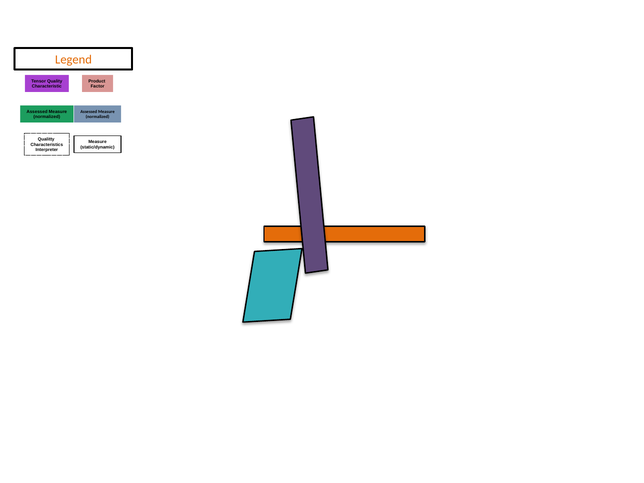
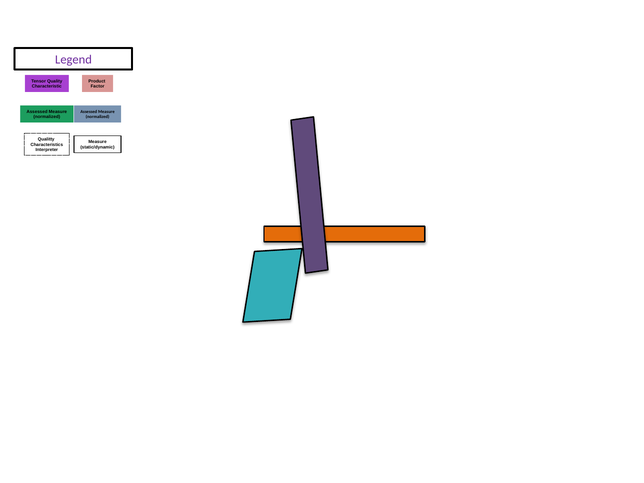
Legend colour: orange -> purple (73, 60)
